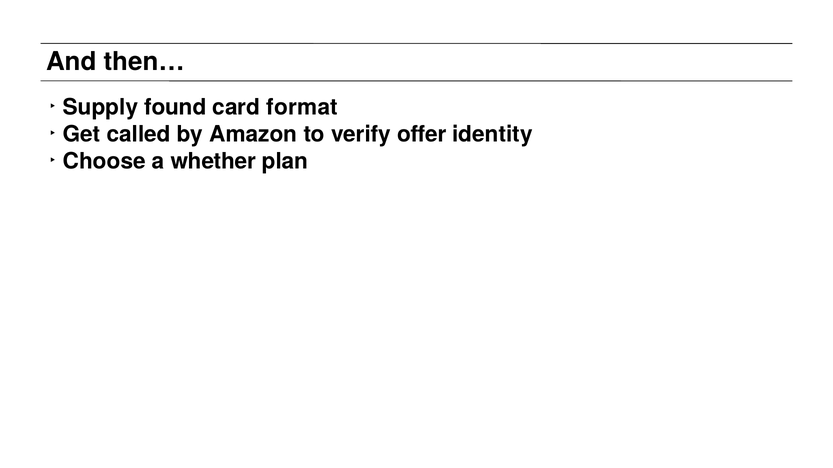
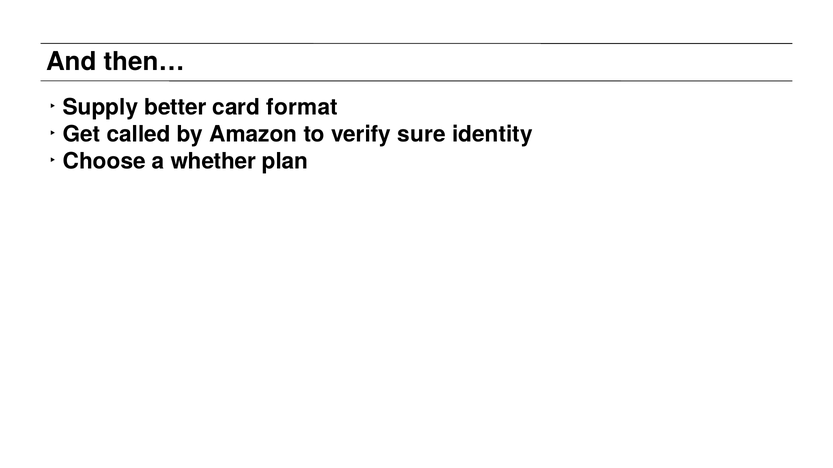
found: found -> better (175, 107)
offer: offer -> sure (421, 134)
